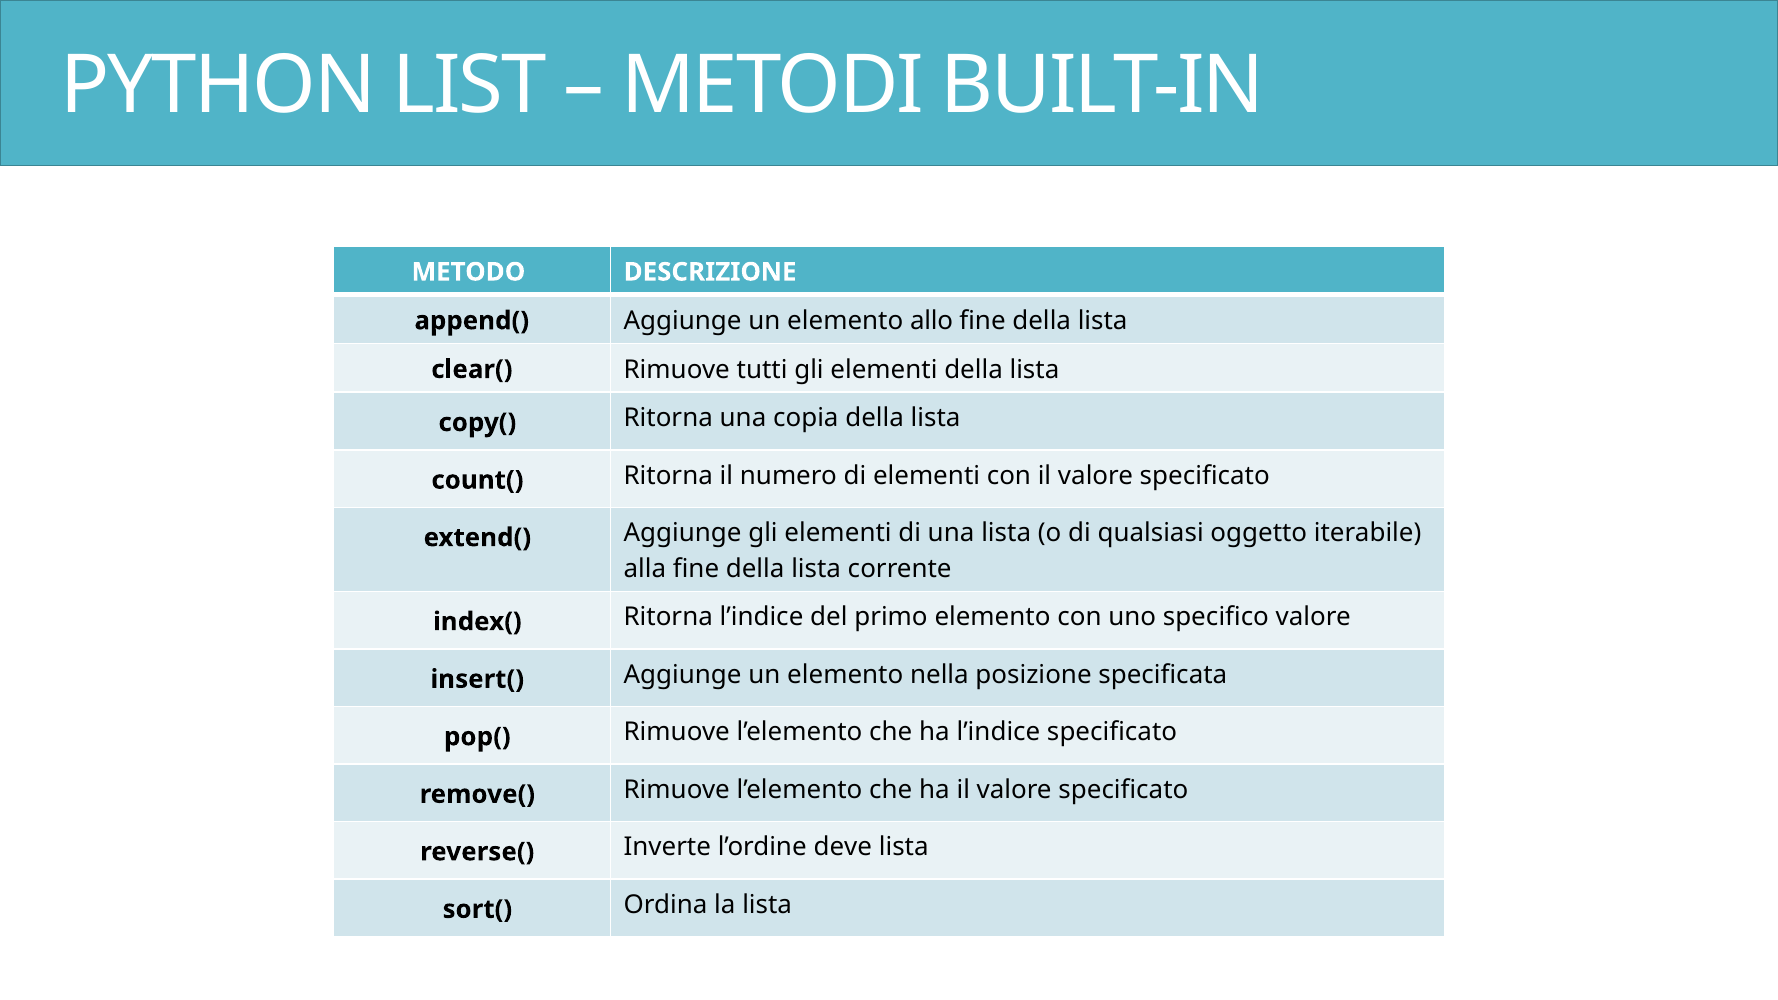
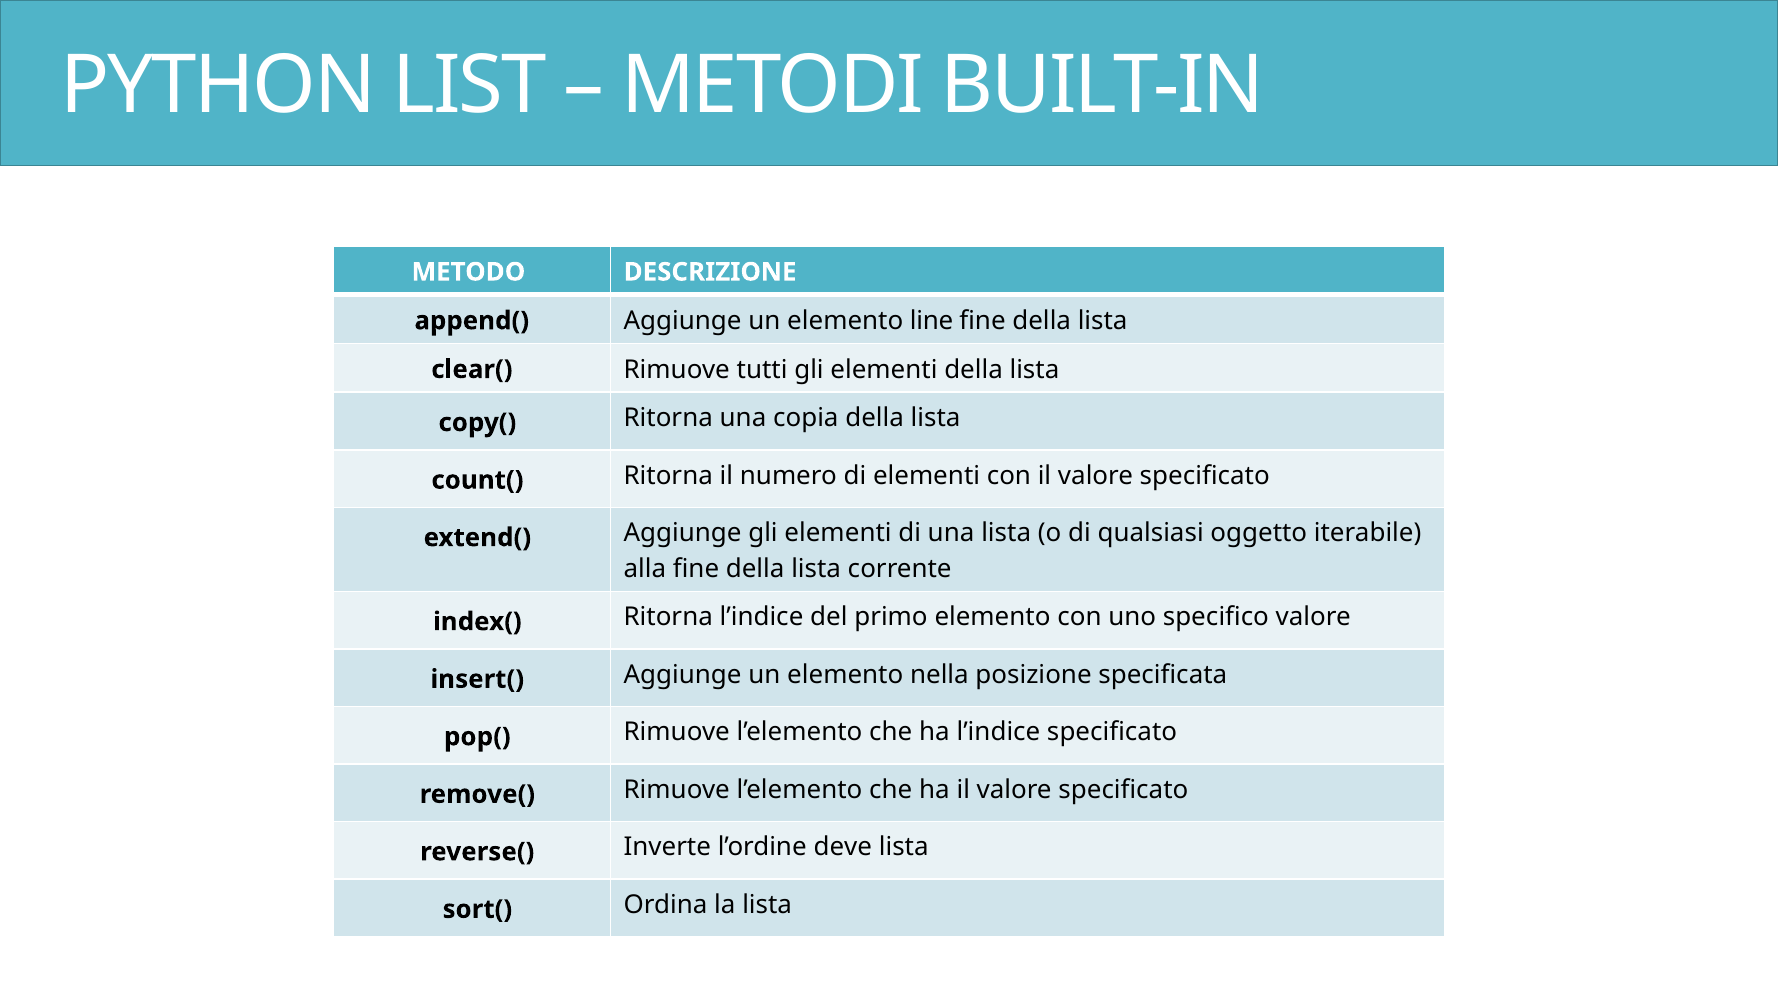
allo: allo -> line (932, 321)
